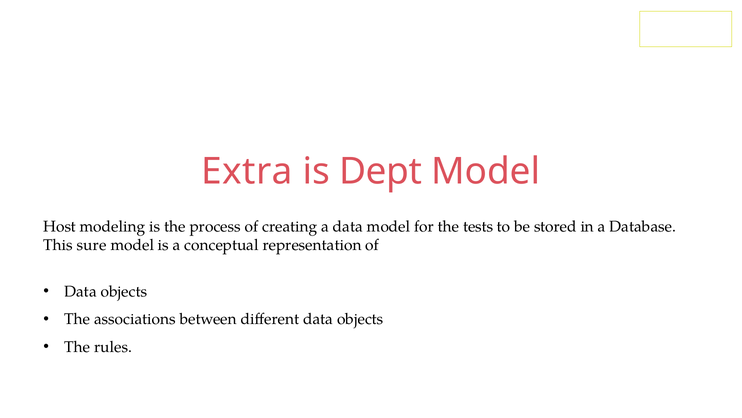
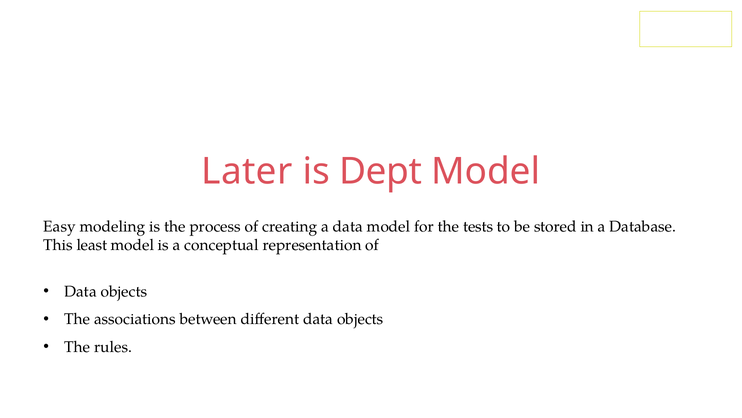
Extra: Extra -> Later (247, 171)
Host: Host -> Easy (60, 226)
sure: sure -> least (92, 245)
